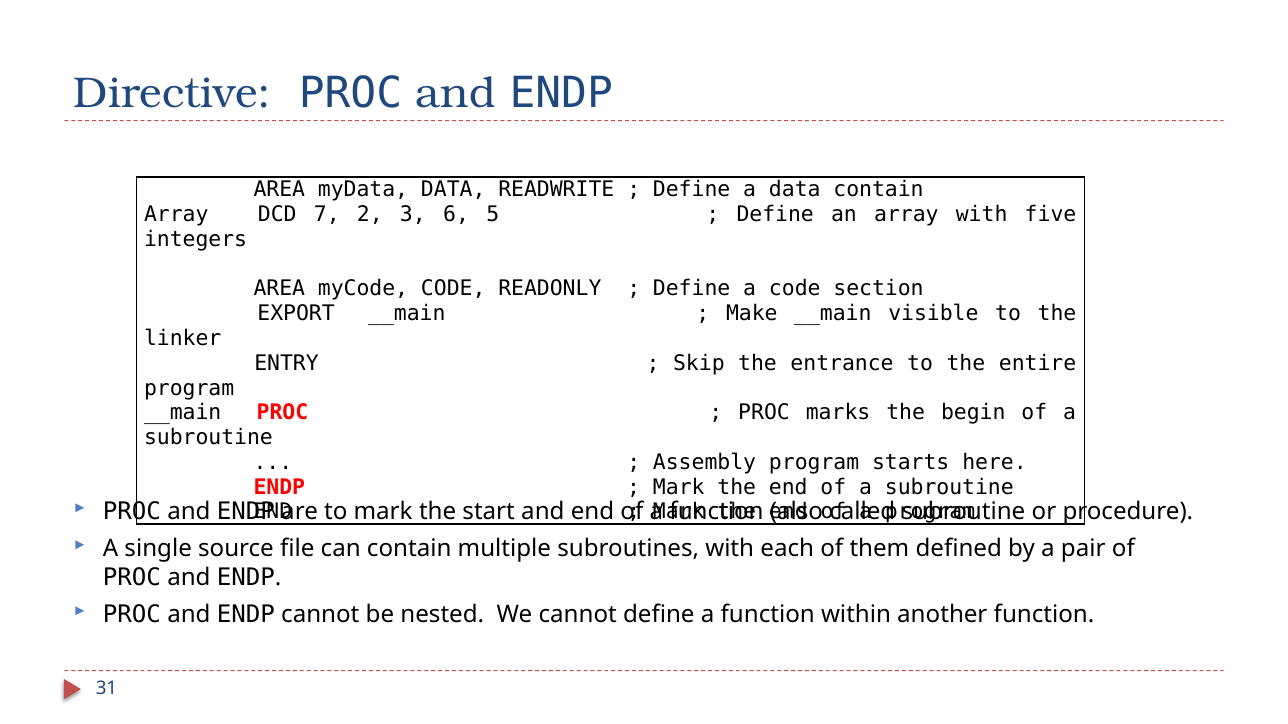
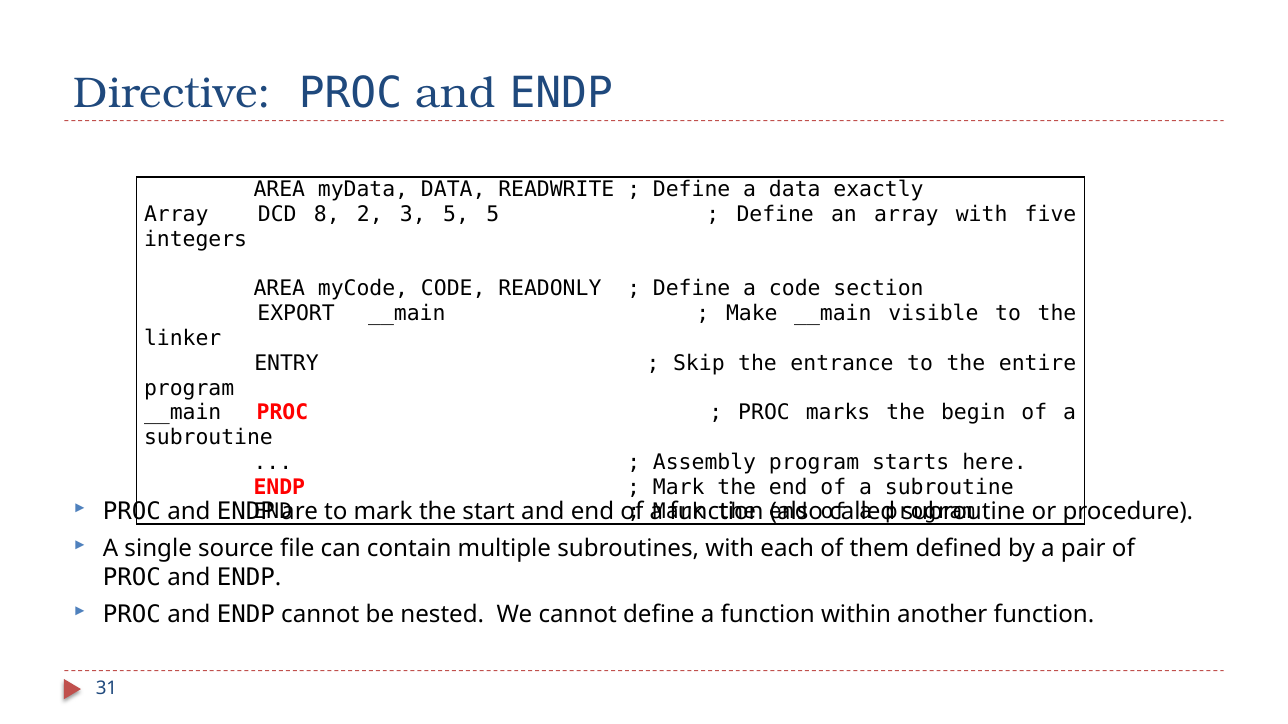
data contain: contain -> exactly (879, 190)
7: 7 -> 8 (327, 215)
3 6: 6 -> 5 (456, 215)
